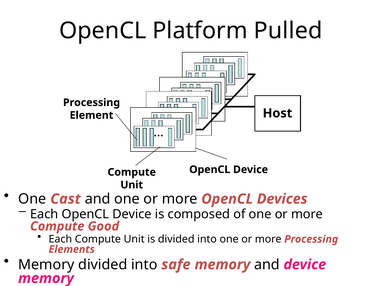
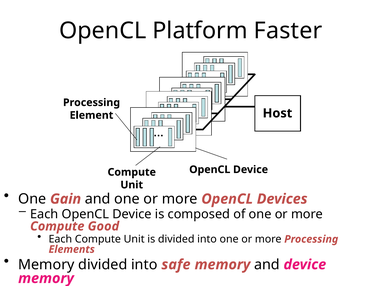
Pulled: Pulled -> Faster (288, 31)
Cast: Cast -> Gain (66, 199)
